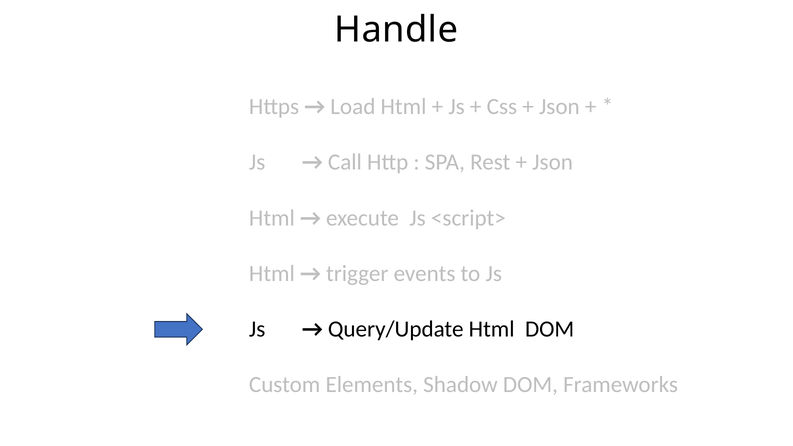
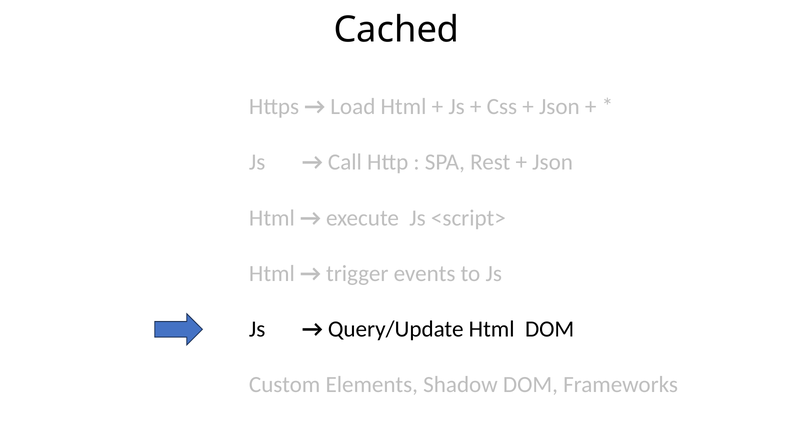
Handle: Handle -> Cached (396, 30)
